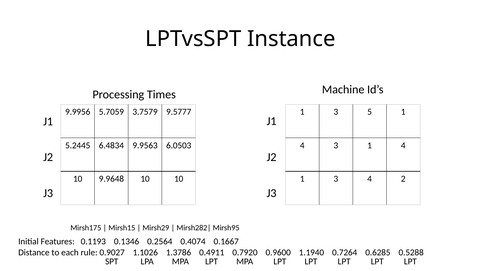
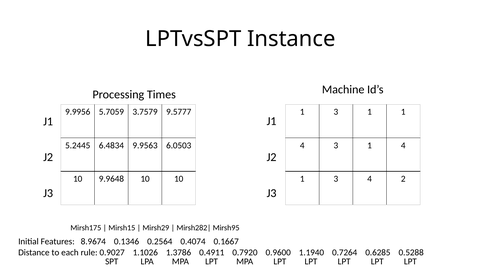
1 3 5: 5 -> 1 (370, 112)
0.1193: 0.1193 -> 8.9674 (93, 241)
